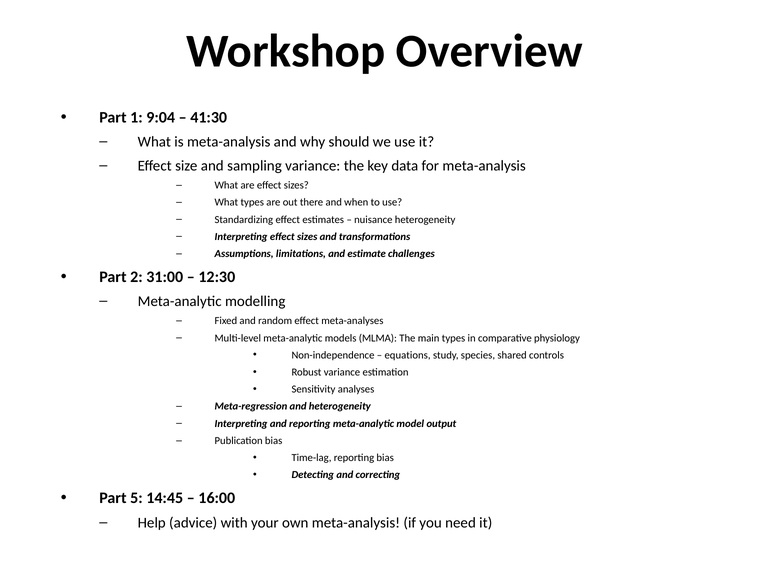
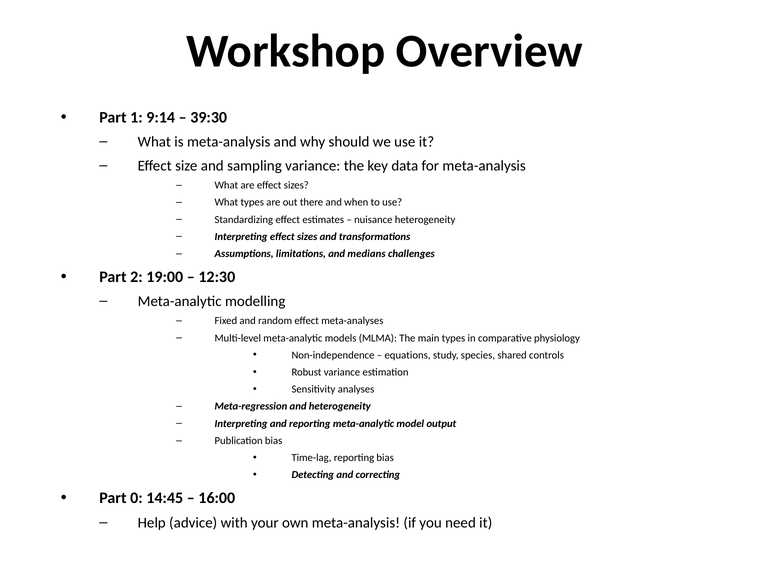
9:04: 9:04 -> 9:14 (161, 117)
41:30: 41:30 -> 39:30 (209, 117)
estimate: estimate -> medians (367, 254)
31:00: 31:00 -> 19:00 (165, 277)
5: 5 -> 0 (136, 498)
